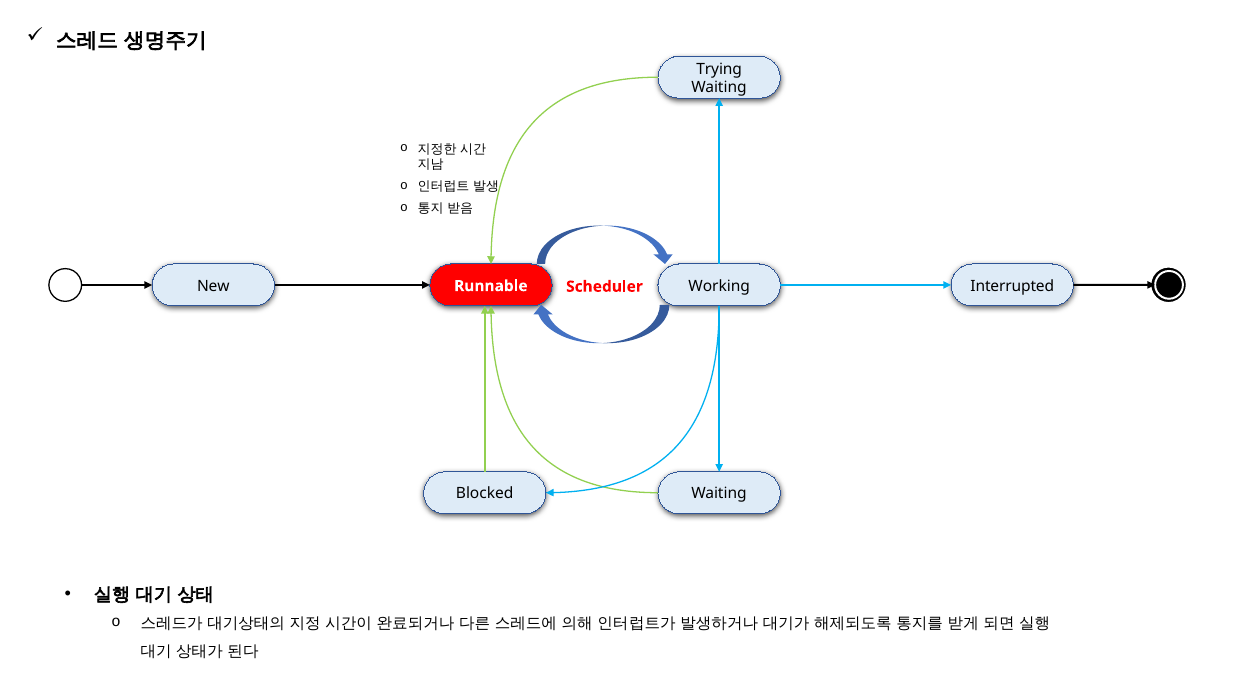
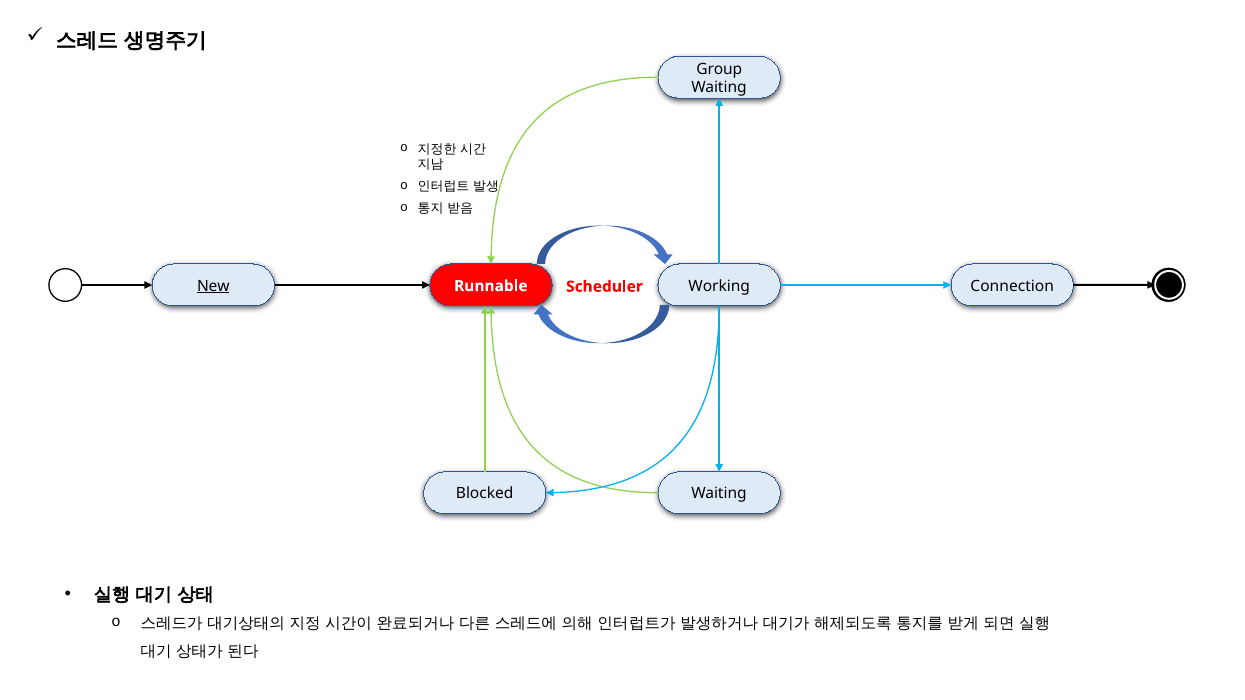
Trying: Trying -> Group (719, 69)
New underline: none -> present (213, 286)
Interrupted: Interrupted -> Connection (1012, 286)
